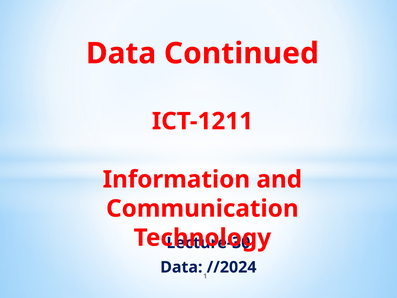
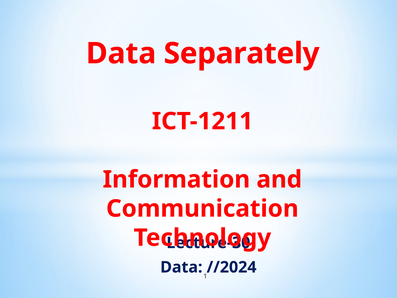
Continued: Continued -> Separately (242, 53)
